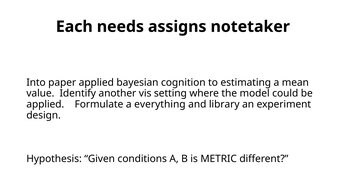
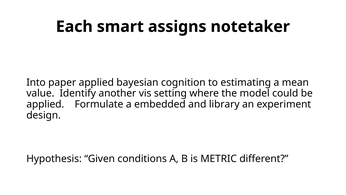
needs: needs -> smart (120, 27)
everything: everything -> embedded (160, 104)
